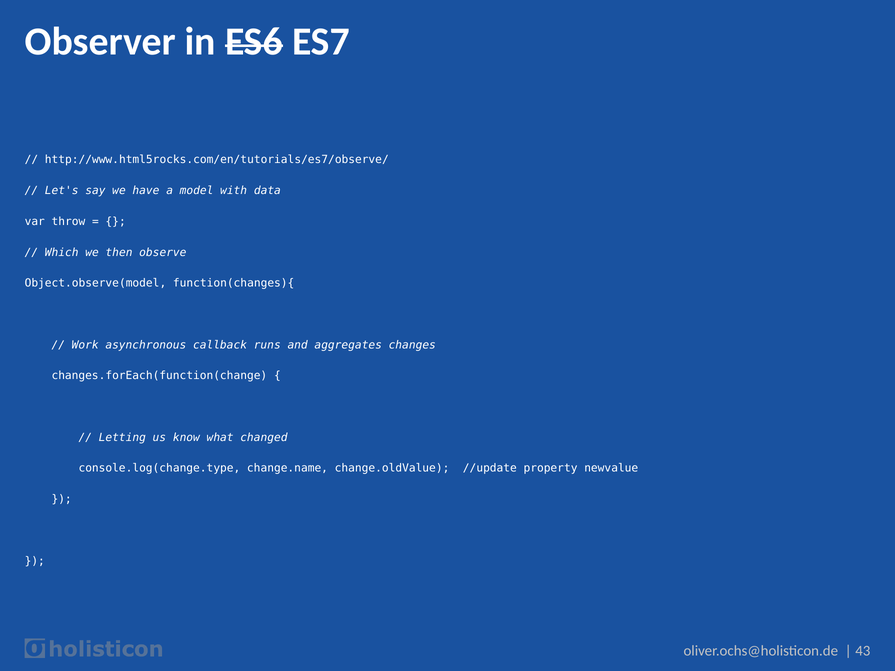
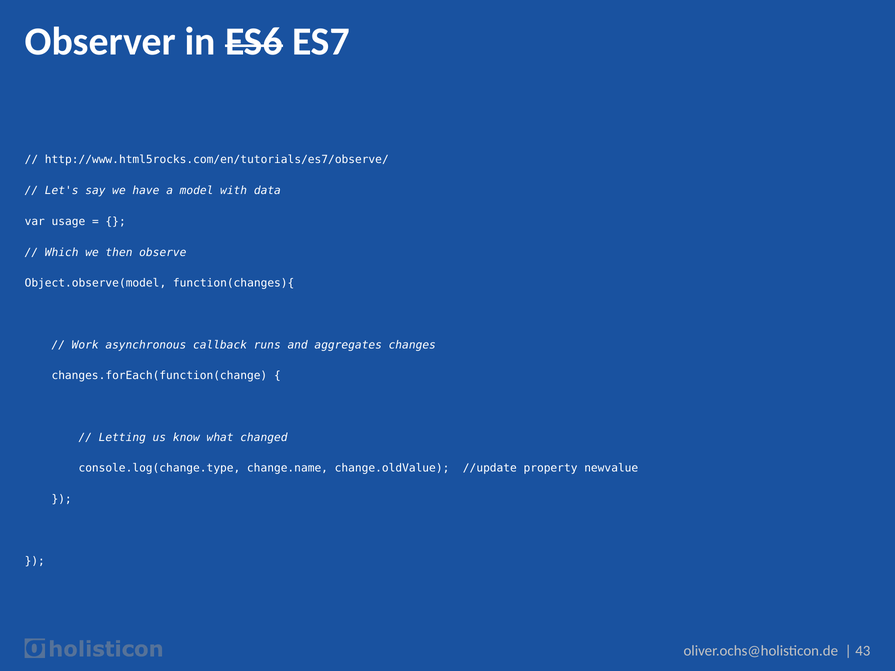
throw: throw -> usage (68, 222)
